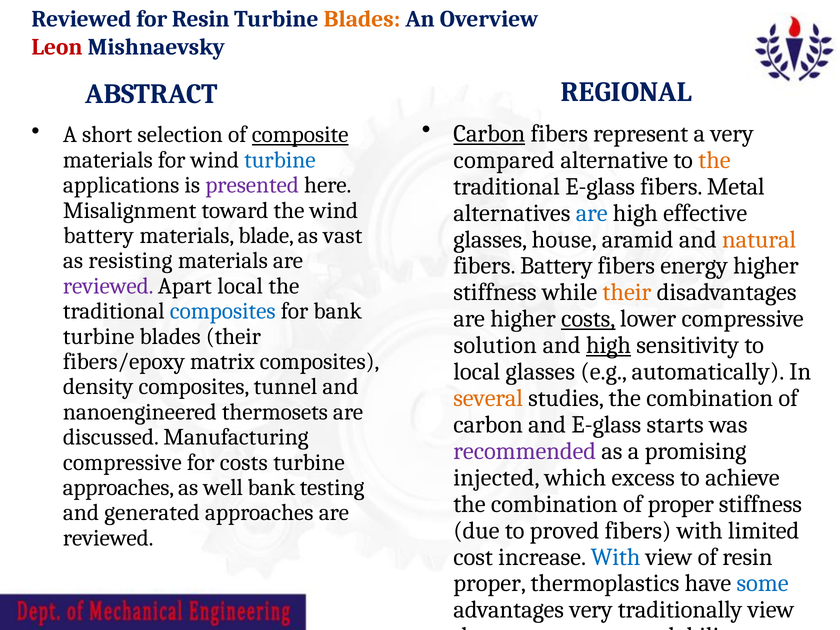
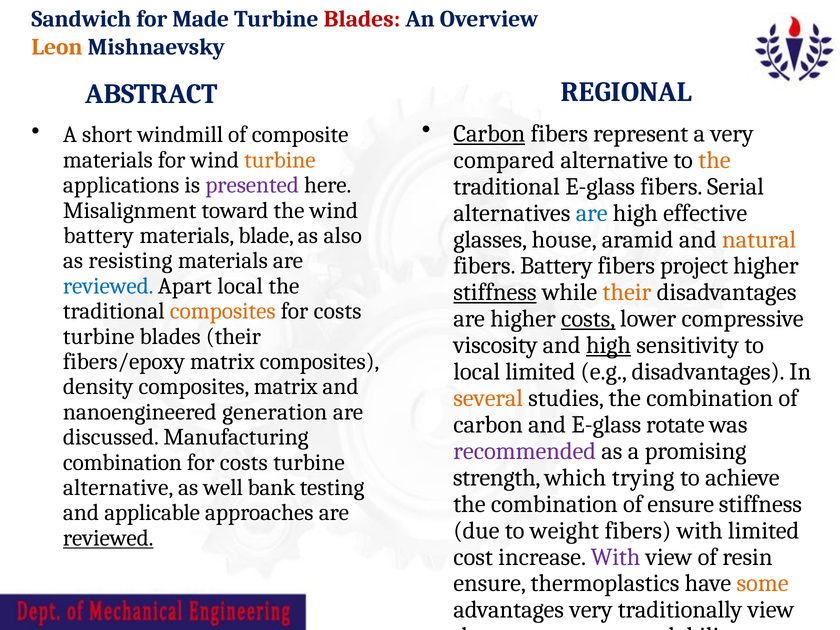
Reviewed: Reviewed -> Sandwich (81, 19)
for Resin: Resin -> Made (201, 19)
Blades colour: orange -> red (362, 19)
Leon colour: red -> orange (57, 47)
selection: selection -> windmill (180, 135)
composite underline: present -> none (300, 135)
turbine colour: blue -> orange (280, 160)
Metal: Metal -> Serial (736, 187)
vast: vast -> also (343, 236)
energy: energy -> project (694, 266)
reviewed colour: purple -> blue (108, 286)
stiffness underline: none -> present (495, 292)
composites colour: blue -> orange (223, 311)
bank: bank -> costs (338, 311)
solution: solution -> viscosity (496, 345)
local glasses: glasses -> limited (540, 372)
e.g automatically: automatically -> disadvantages (708, 372)
composites tunnel: tunnel -> matrix (286, 387)
nanoengineered thermosets: thermosets -> generation (275, 412)
starts: starts -> rotate (675, 425)
compressive: compressive -> combination (122, 462)
injected: injected -> strength (497, 478)
excess: excess -> trying (643, 478)
approaches: approaches -> alternative (118, 488)
of proper: proper -> ensure (681, 504)
generated: generated -> applicable (152, 513)
proved: proved -> weight (564, 530)
reviewed underline: none -> present (108, 538)
With colour: blue -> purple (616, 557)
proper: proper -> ensure (490, 583)
some colour: blue -> orange (763, 583)
